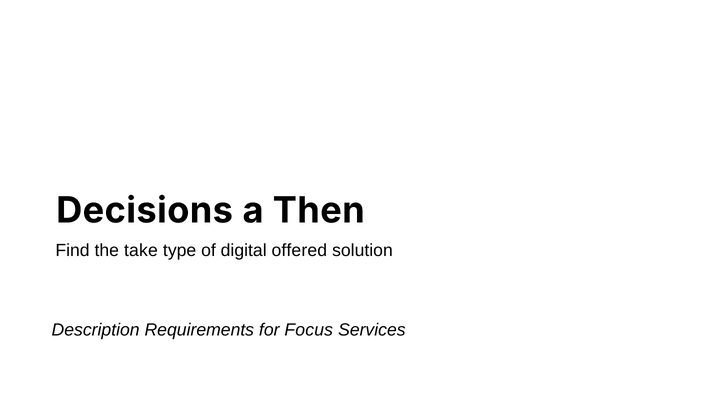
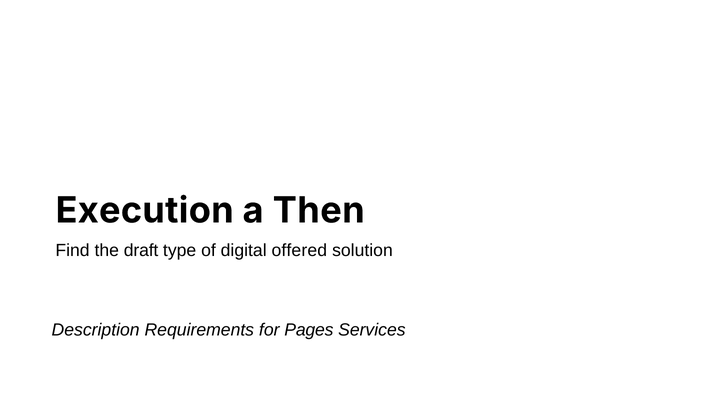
Decisions: Decisions -> Execution (145, 211)
take: take -> draft (141, 250)
Focus: Focus -> Pages (309, 330)
